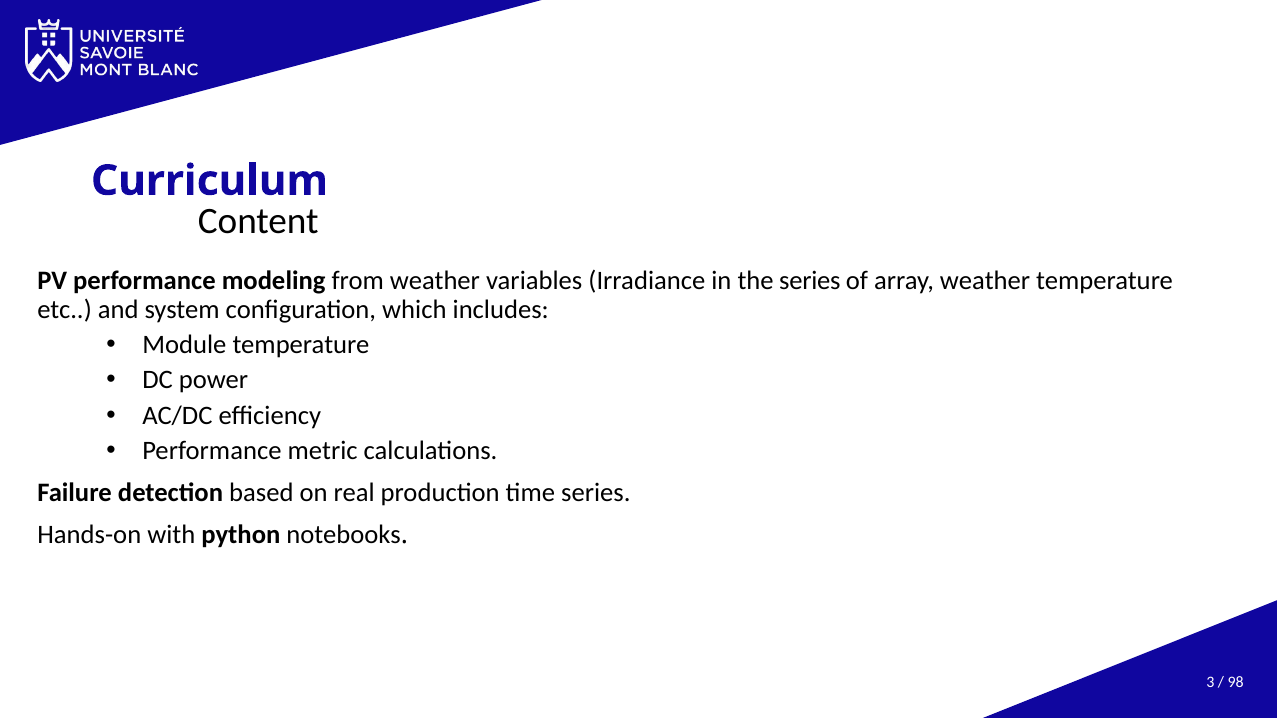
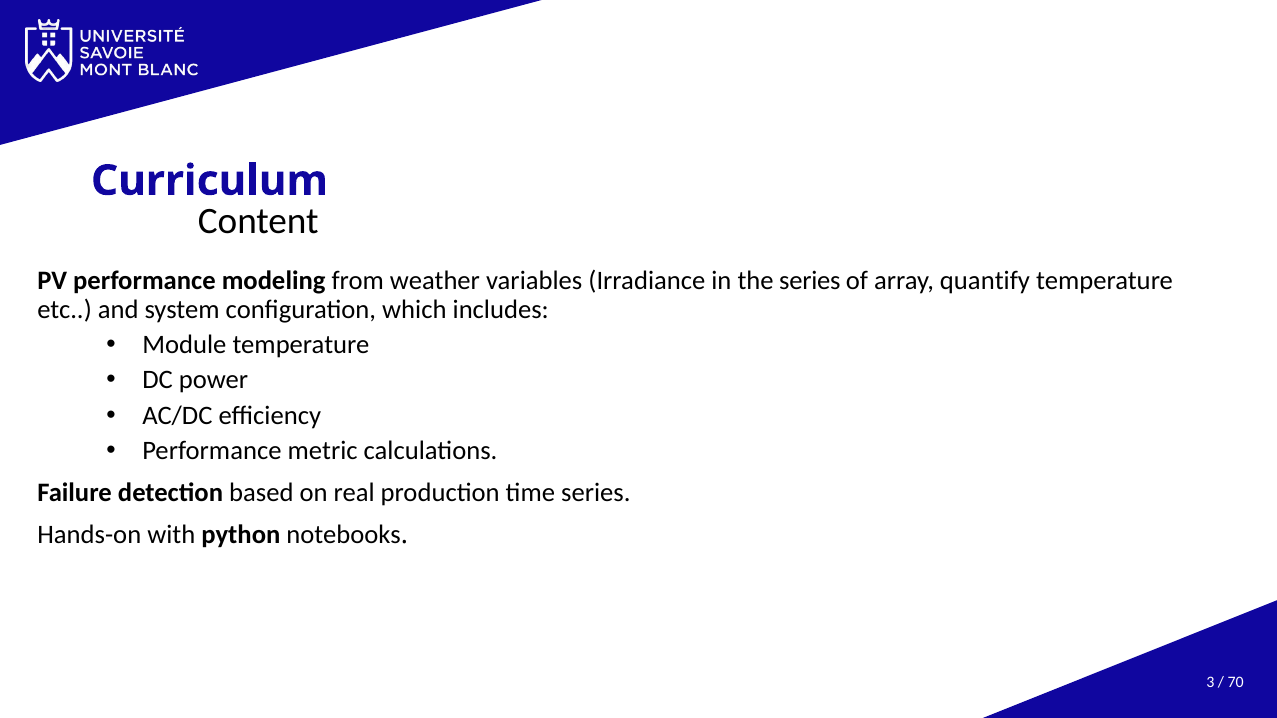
array weather: weather -> quantify (985, 281)
98: 98 -> 70 (1236, 682)
